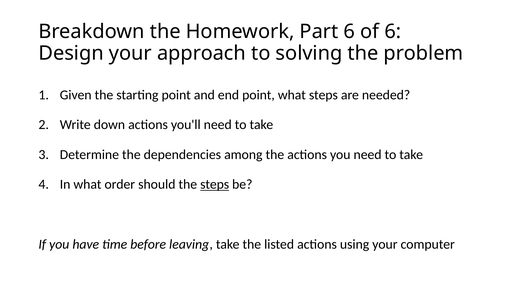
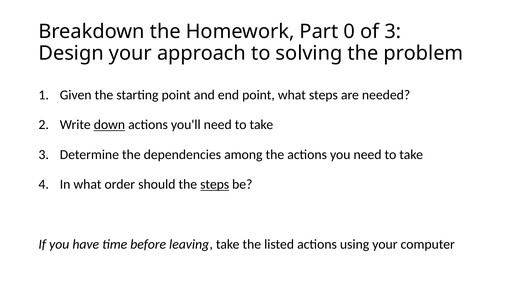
Part 6: 6 -> 0 (349, 32)
of 6: 6 -> 3 (393, 32)
down underline: none -> present (109, 125)
